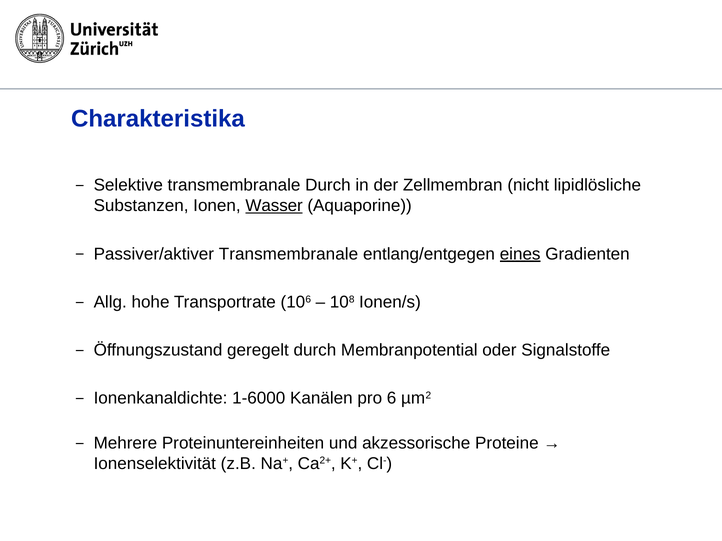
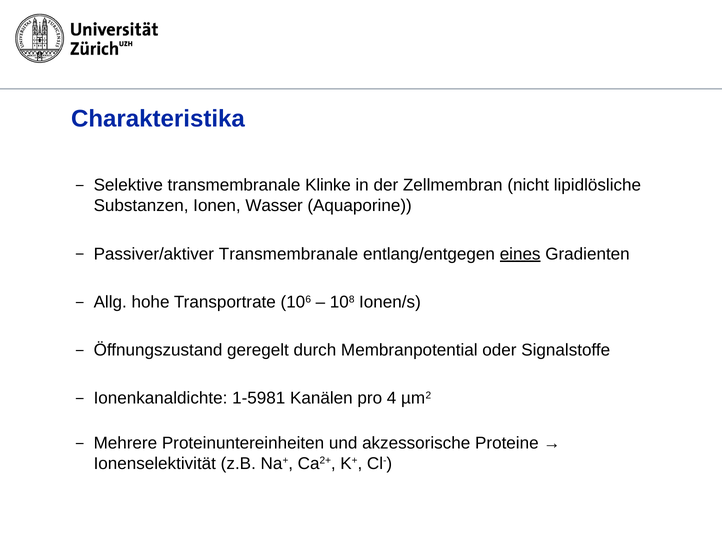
transmembranale Durch: Durch -> Klinke (328, 186)
Wasser underline: present -> none (274, 206)
1-6000: 1-6000 -> 1-5981 (259, 399)
6: 6 -> 4 (392, 399)
